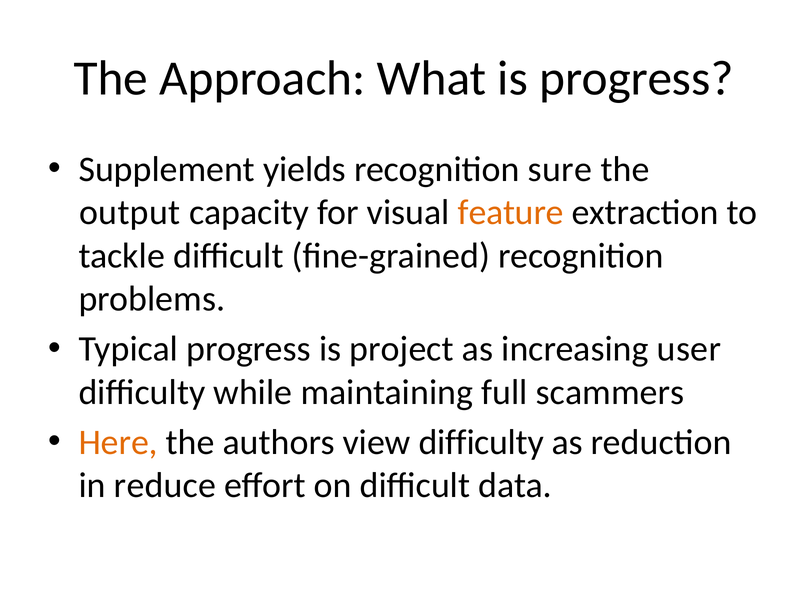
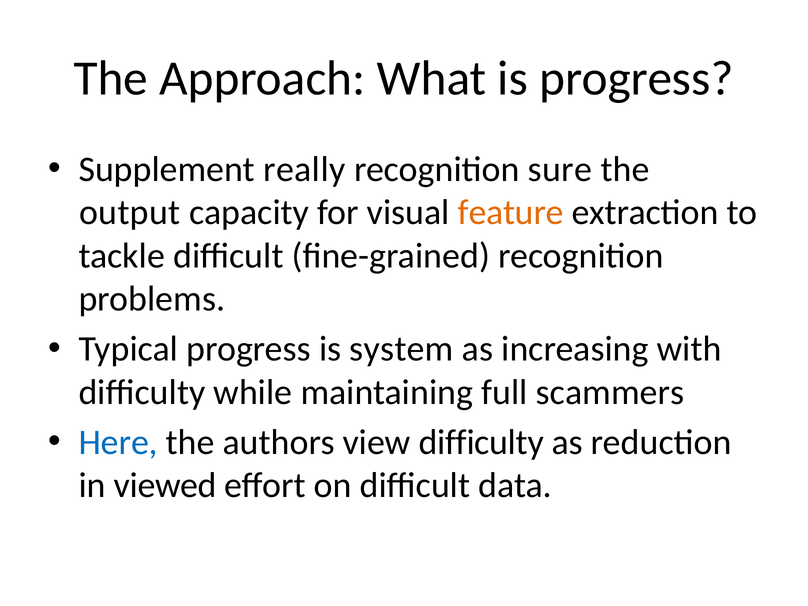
yields: yields -> really (304, 170)
project: project -> system (401, 349)
user: user -> with (689, 349)
Here colour: orange -> blue (118, 443)
reduce: reduce -> viewed (165, 486)
